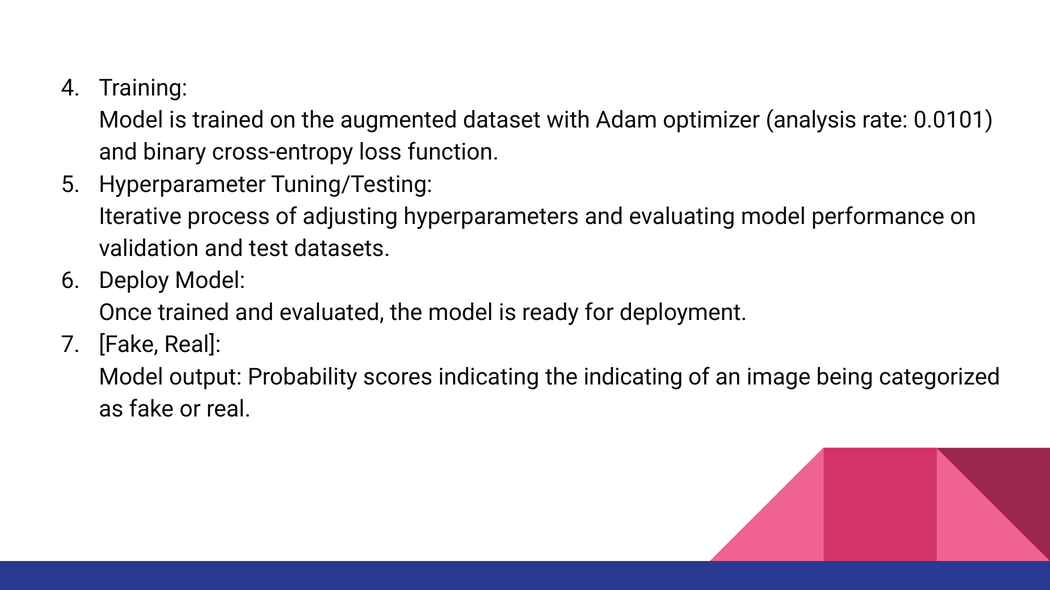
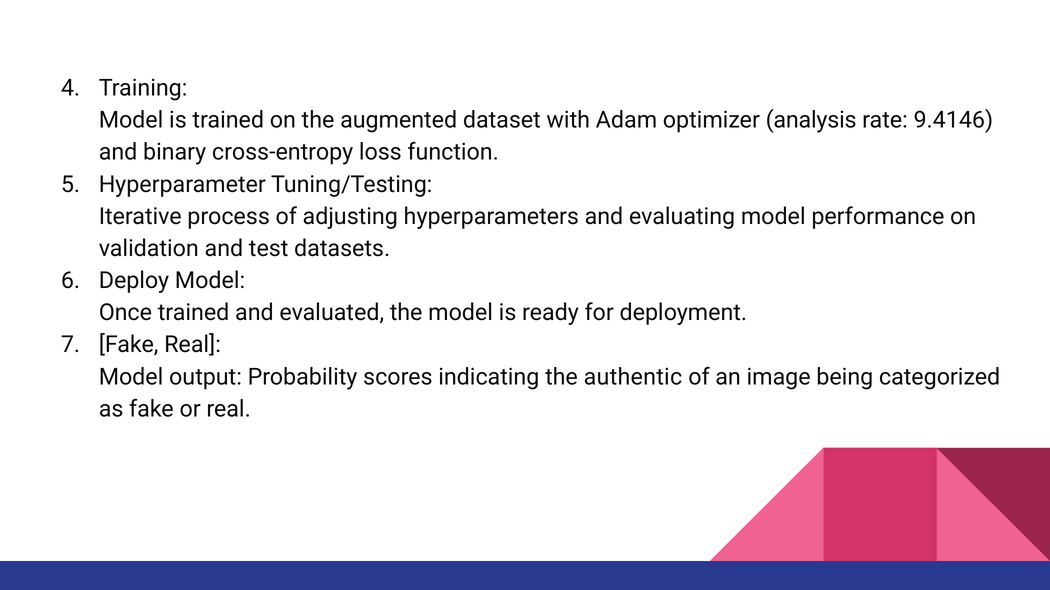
0.0101: 0.0101 -> 9.4146 (953, 120)
the indicating: indicating -> authentic (633, 377)
